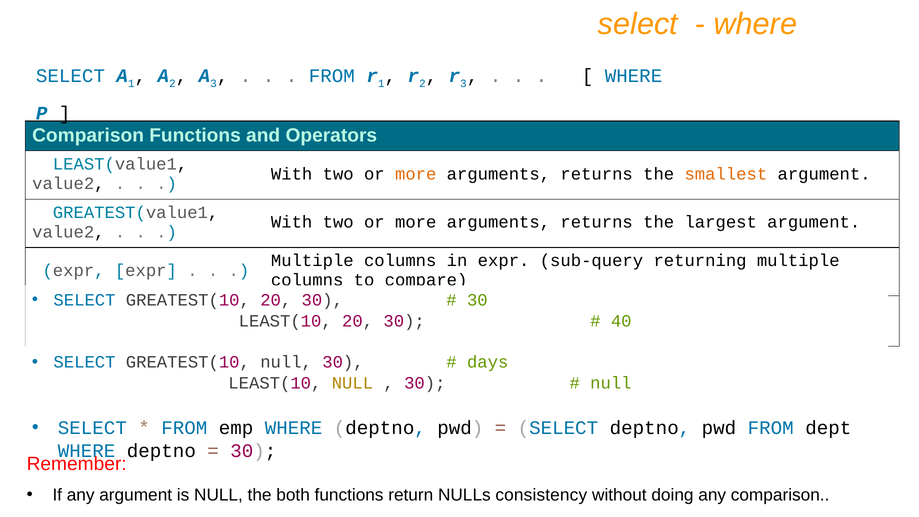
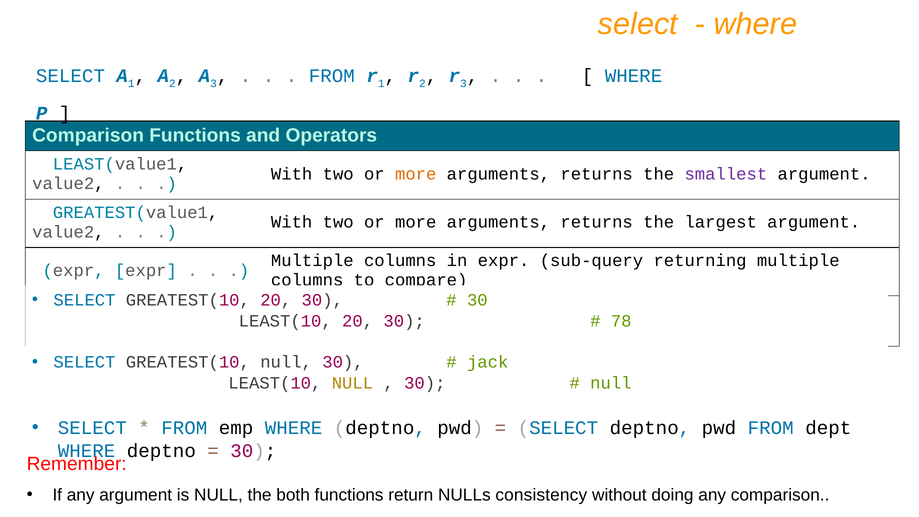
smallest colour: orange -> purple (726, 174)
40: 40 -> 78 (621, 321)
days: days -> jack (488, 362)
